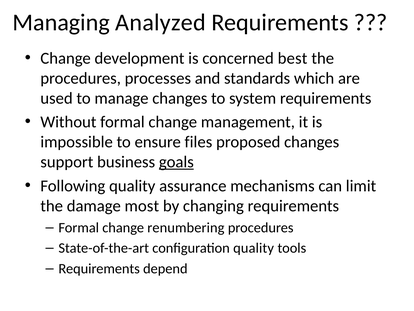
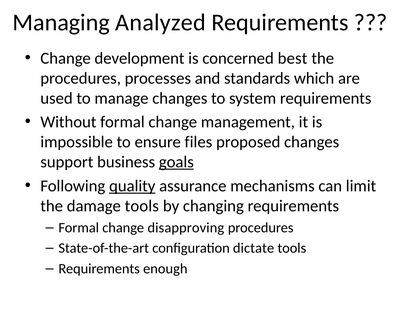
quality underline: none -> present (132, 186)
damage most: most -> tools (142, 206)
renumbering: renumbering -> disapproving (186, 227)
configuration quality: quality -> dictate (254, 248)
depend: depend -> enough (165, 268)
